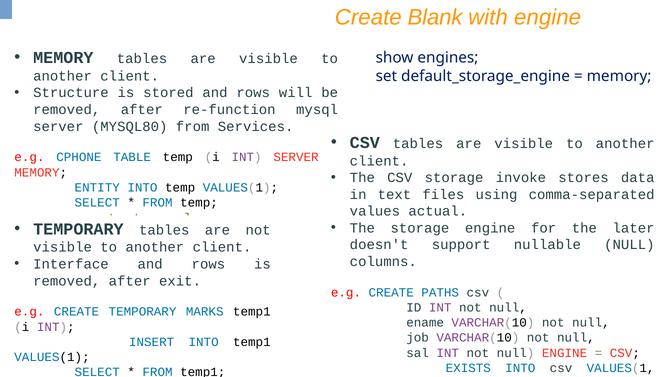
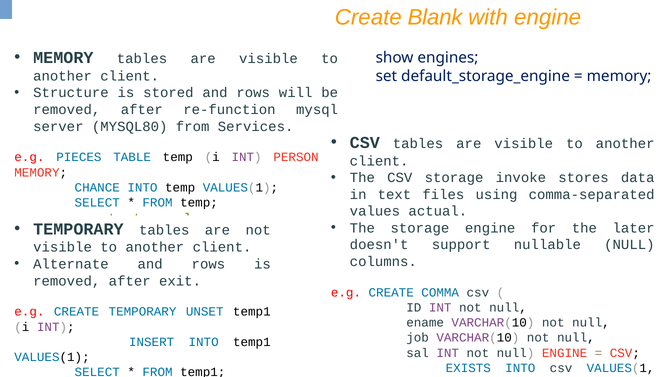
CPHONE: CPHONE -> PIECES (79, 157)
INT SERVER: SERVER -> PERSON (296, 157)
ENTITY: ENTITY -> CHANCE (97, 187)
Interface: Interface -> Alternate (71, 264)
PATHS: PATHS -> COMMA (440, 292)
MARKS: MARKS -> UNSET (205, 312)
